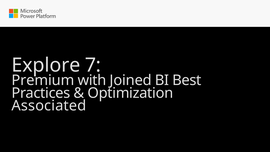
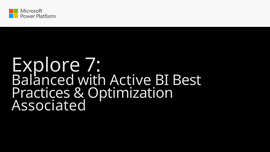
Premium: Premium -> Balanced (43, 80)
Joined: Joined -> Active (131, 80)
